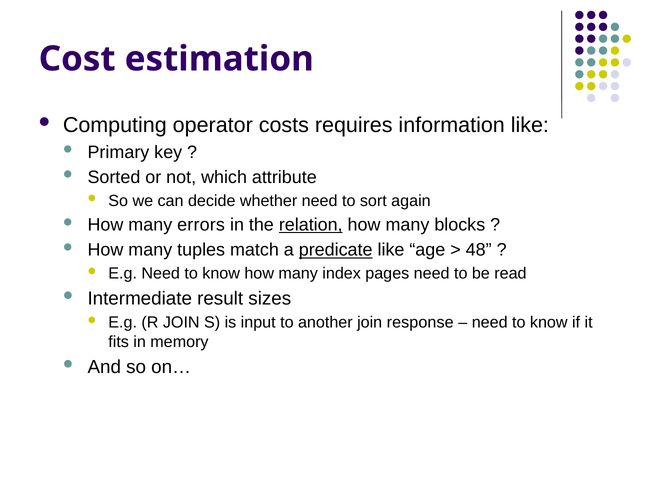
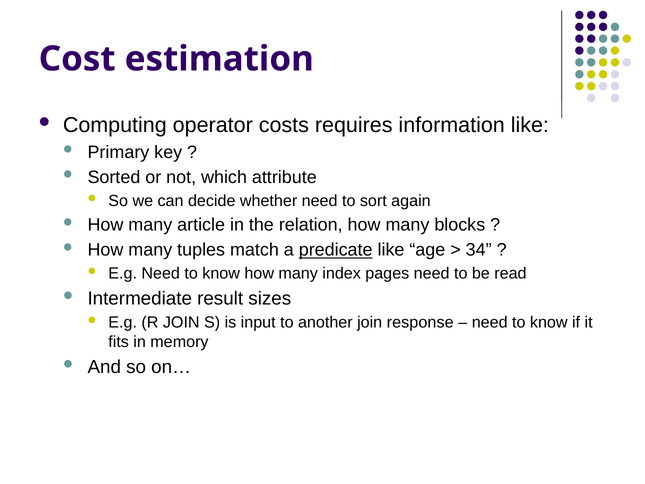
errors: errors -> article (201, 225)
relation underline: present -> none (311, 225)
48: 48 -> 34 (479, 250)
